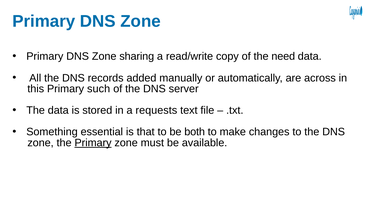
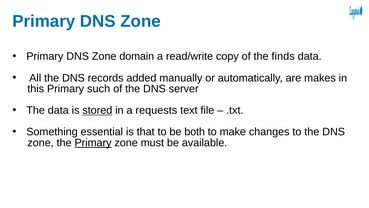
sharing: sharing -> domain (137, 56)
need: need -> finds (283, 56)
across: across -> makes (320, 78)
stored underline: none -> present (97, 110)
